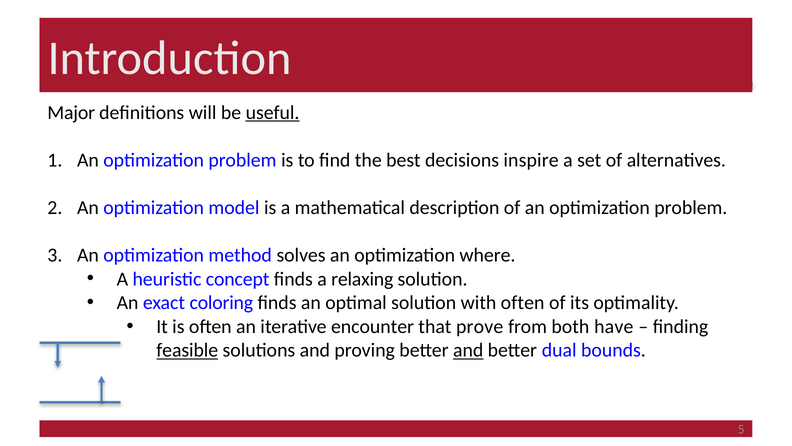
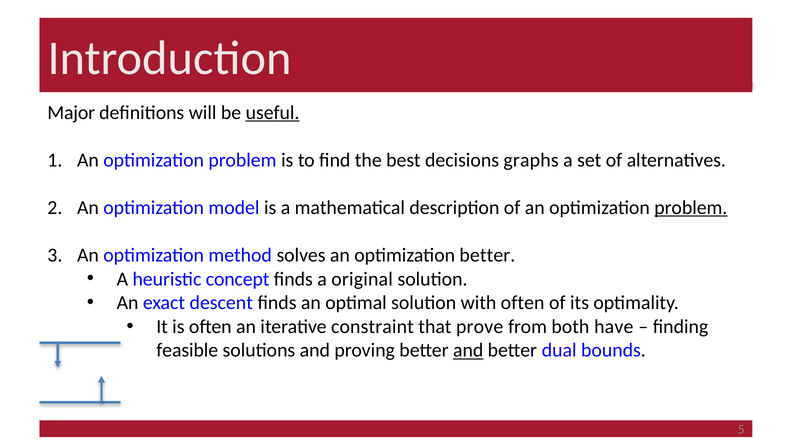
inspire: inspire -> graphs (531, 160)
problem underline: none -> present (691, 207)
optimization where: where -> better (487, 255)
relaxing: relaxing -> original (362, 279)
coloring: coloring -> descent (221, 302)
encounter: encounter -> constraint (372, 326)
feasible underline: present -> none (187, 350)
